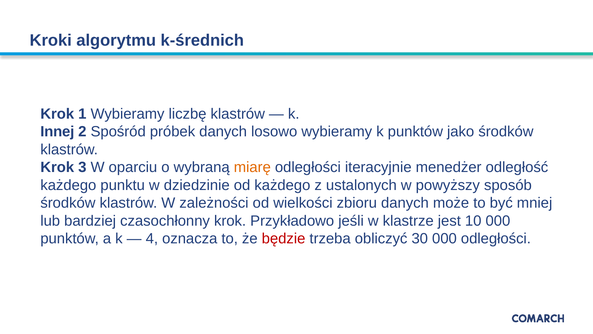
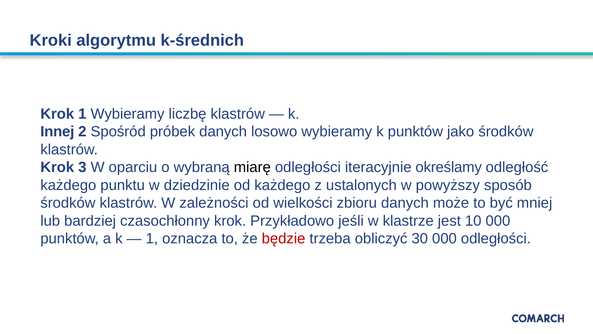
miarę colour: orange -> black (252, 167)
menedżer: menedżer -> określamy (449, 167)
4: 4 -> 1 (152, 238)
